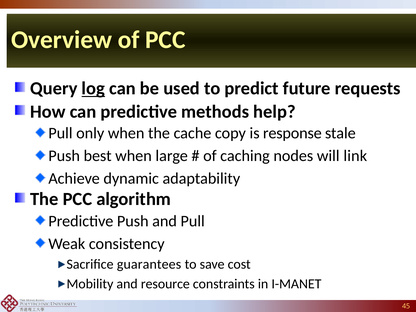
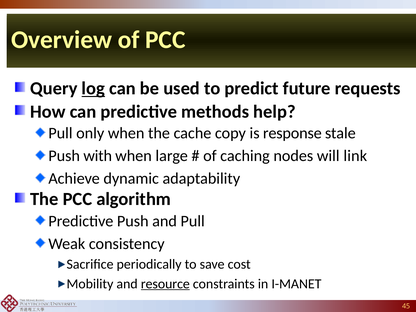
best: best -> with (98, 156)
guarantees: guarantees -> periodically (149, 264)
resource underline: none -> present (165, 284)
